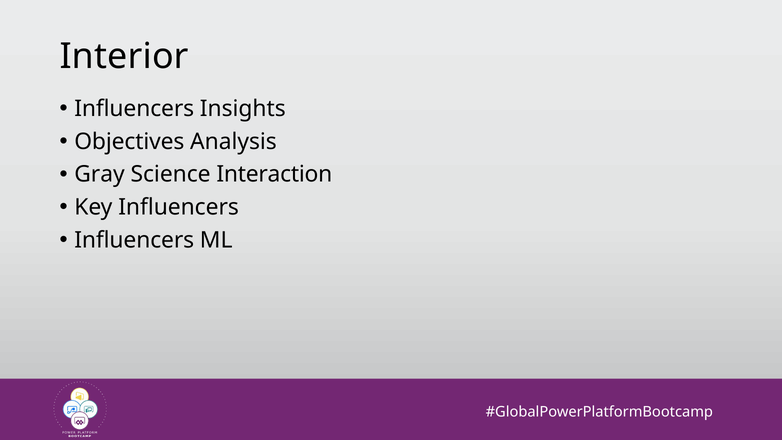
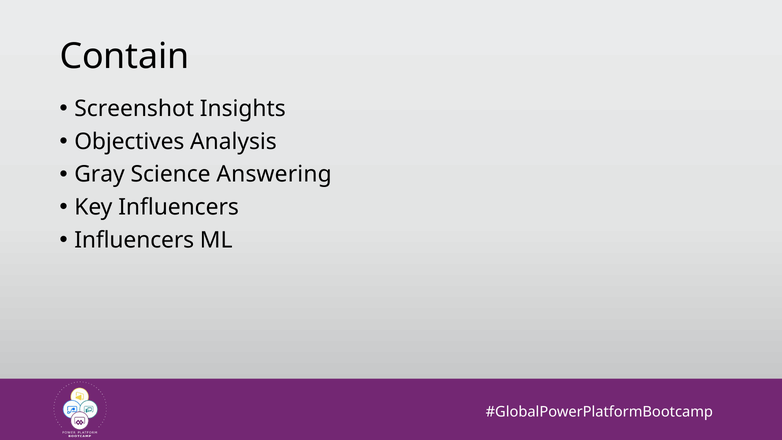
Interior: Interior -> Contain (124, 56)
Influencers: Influencers -> Screenshot (134, 109)
Interaction: Interaction -> Answering (274, 174)
